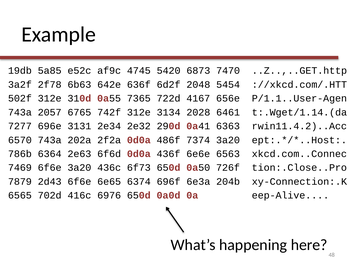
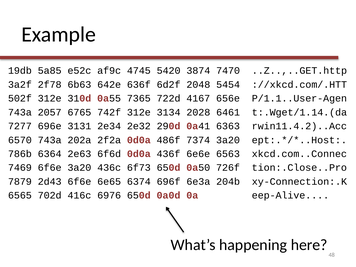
6873: 6873 -> 3874 (198, 71)
